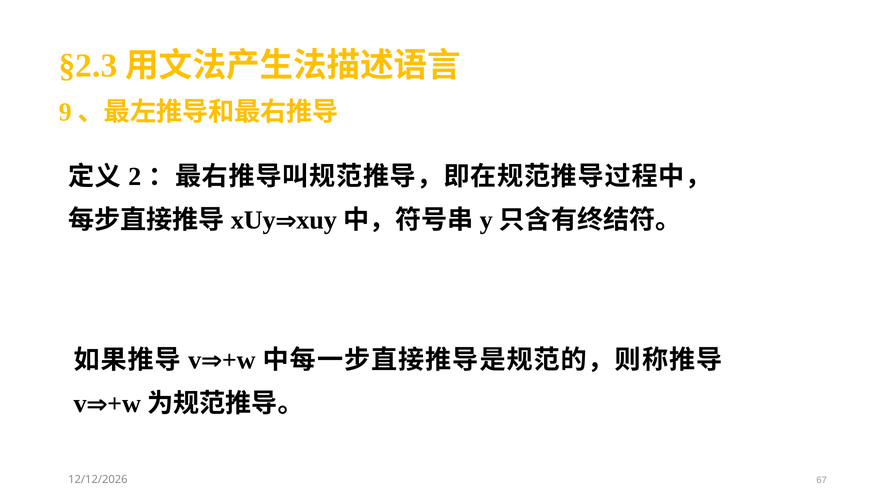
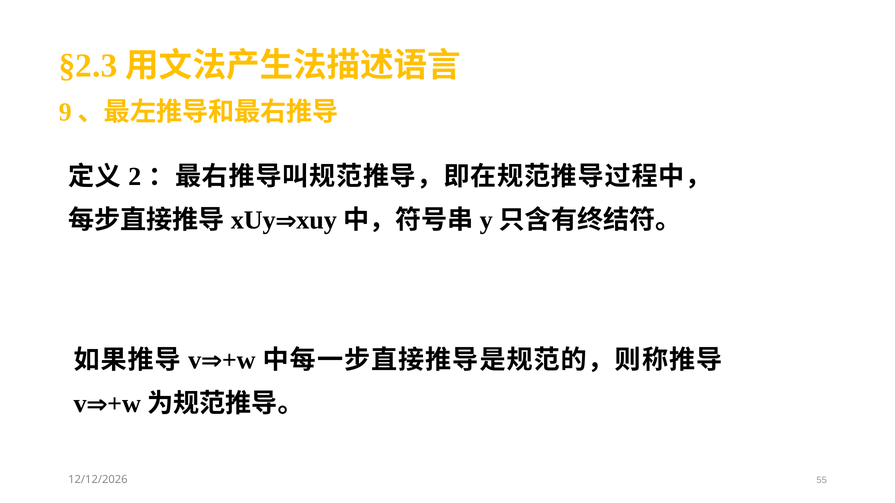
67: 67 -> 55 (822, 481)
